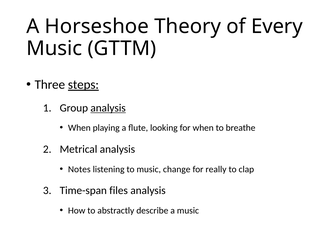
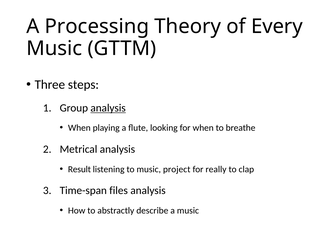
Horseshoe: Horseshoe -> Processing (97, 26)
steps underline: present -> none (83, 85)
Notes: Notes -> Result (79, 170)
change: change -> project (177, 170)
